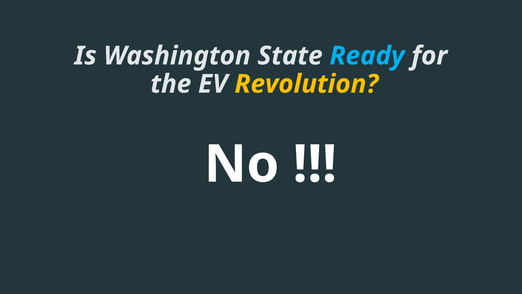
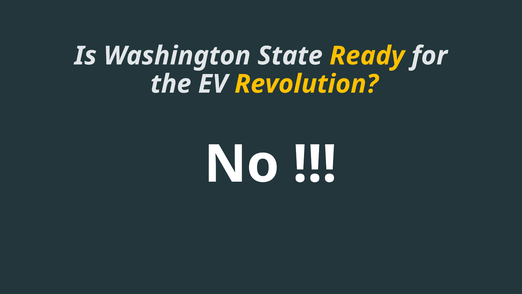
Ready colour: light blue -> yellow (367, 56)
